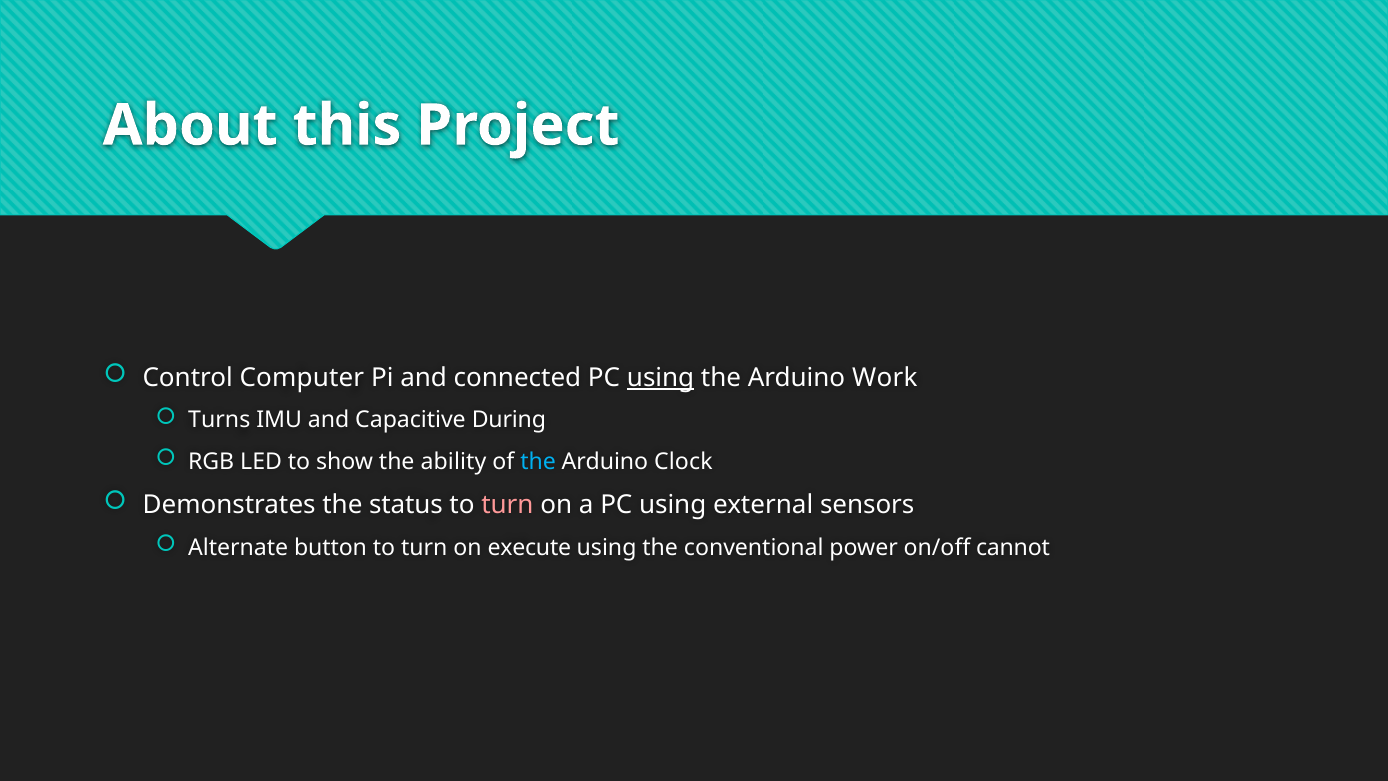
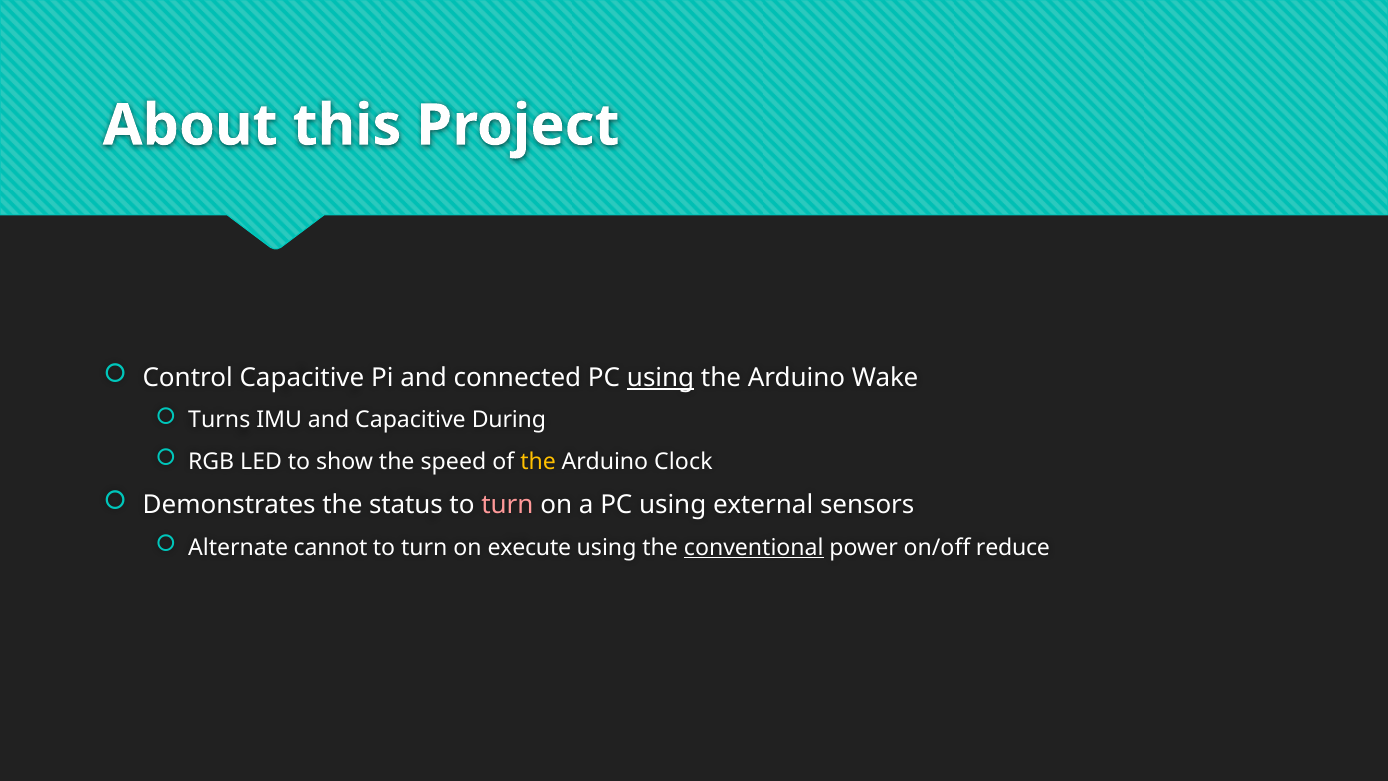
Control Computer: Computer -> Capacitive (302, 378)
Work: Work -> Wake (885, 378)
ability: ability -> speed (453, 461)
the colour: light blue -> yellow (538, 461)
button: button -> cannot (331, 547)
conventional underline: none -> present (754, 547)
cannot: cannot -> reduce (1013, 547)
